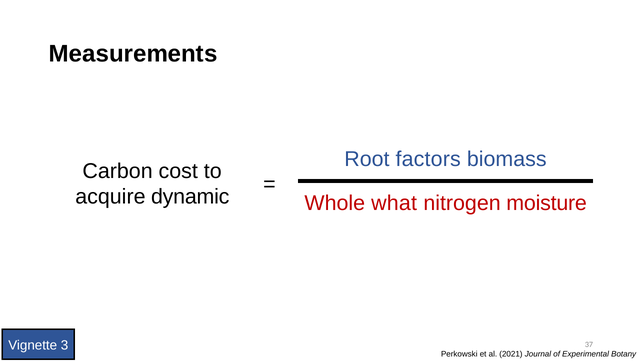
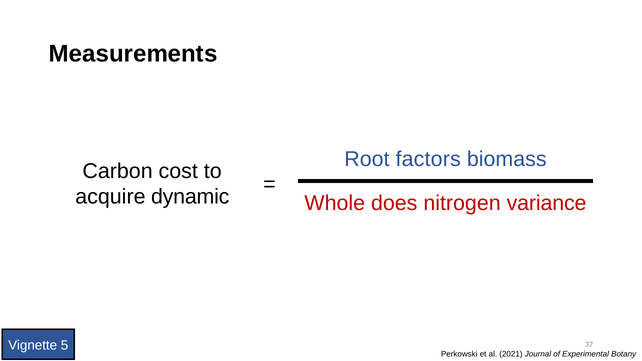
what: what -> does (394, 203)
moisture: moisture -> variance (547, 203)
3: 3 -> 5 (65, 345)
